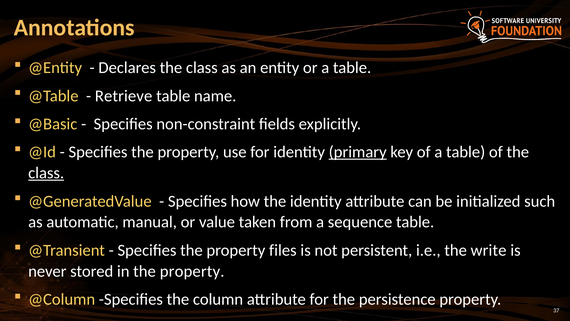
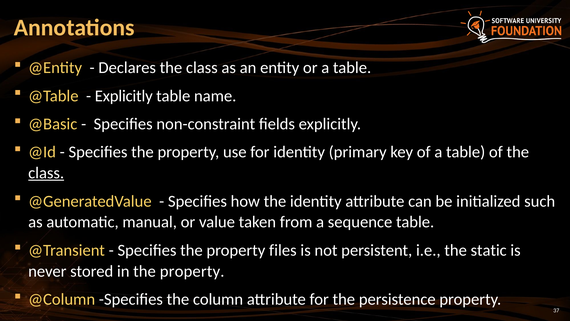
Retrieve: Retrieve -> Explicitly (124, 96)
primary underline: present -> none (358, 152)
write: write -> static (489, 250)
